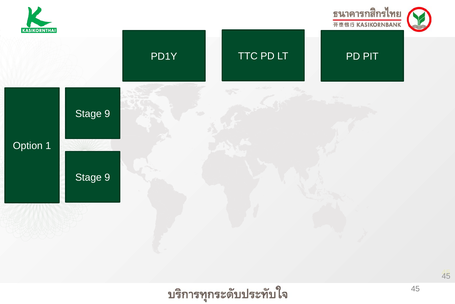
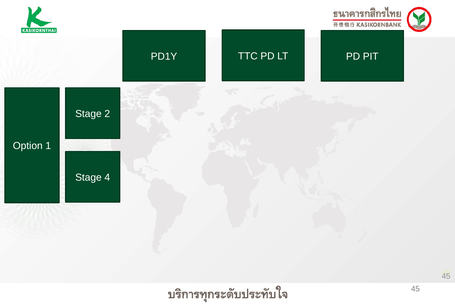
9: 9 -> 2 (107, 114)
9: 9 -> 4 (107, 177)
